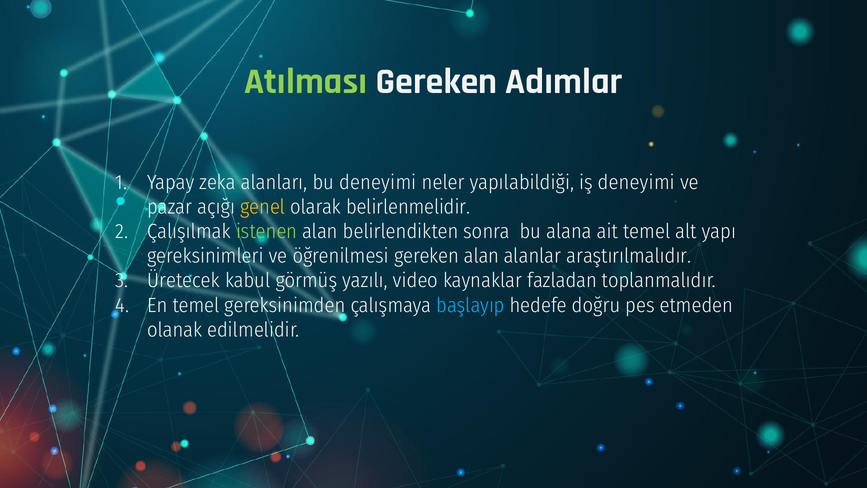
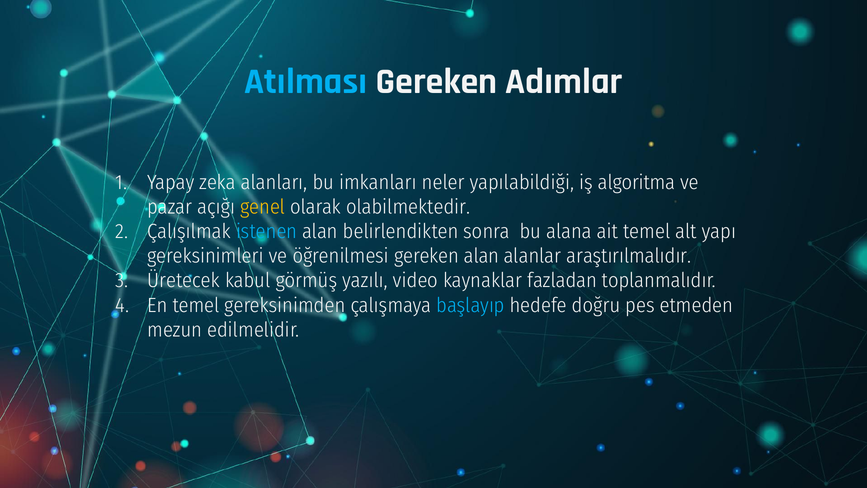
Atılması colour: light green -> light blue (306, 81)
bu deneyimi: deneyimi -> imkanları (378, 182)
iş deneyimi: deneyimi -> algoritma (637, 182)
belirlenmelidir: belirlenmelidir -> olabilmektedir (408, 207)
istenen colour: light green -> light blue (267, 231)
olanak: olanak -> mezun (175, 330)
